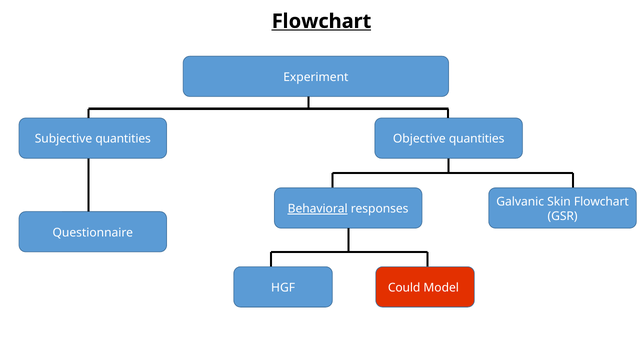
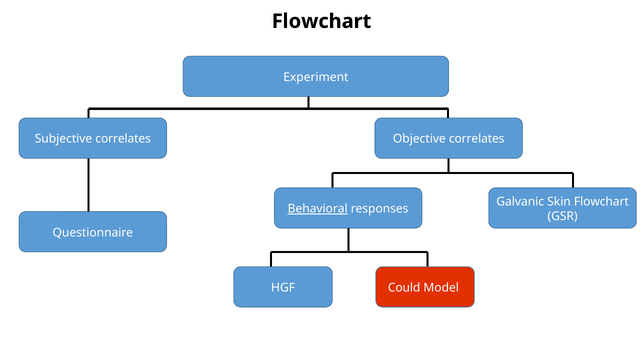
Flowchart underline: present -> none (322, 21)
Subjective quantities: quantities -> correlates (123, 139)
Objective quantities: quantities -> correlates (477, 139)
